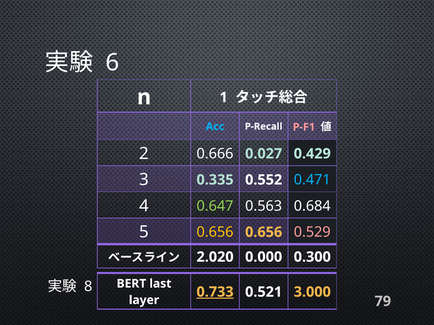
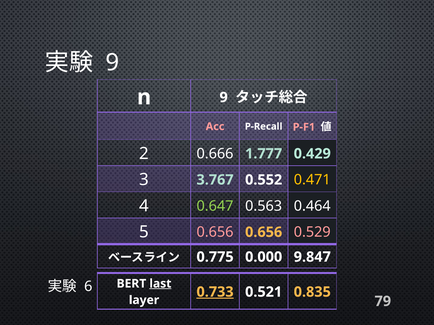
6: 6 -> 9 (112, 63)
1: 1 -> 9 (224, 98)
Acc colour: light blue -> pink (215, 127)
0.027: 0.027 -> 1.777 (264, 154)
0.335: 0.335 -> 3.767 (215, 180)
0.471 colour: light blue -> yellow (312, 180)
0.684: 0.684 -> 0.464 (312, 206)
0.656 colour: yellow -> pink (215, 232)
2.020: 2.020 -> 0.775 (215, 257)
0.300: 0.300 -> 9.847 (312, 257)
8: 8 -> 6 (88, 287)
last underline: none -> present (160, 284)
3.000: 3.000 -> 0.835 (312, 292)
